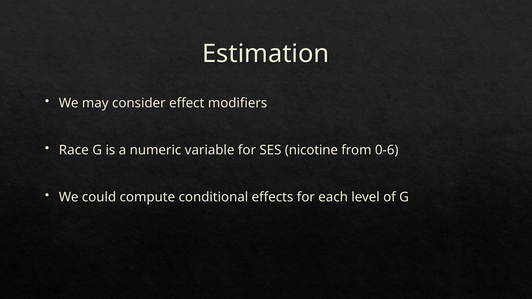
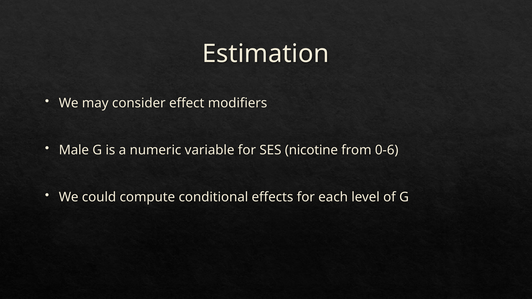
Race: Race -> Male (74, 150)
